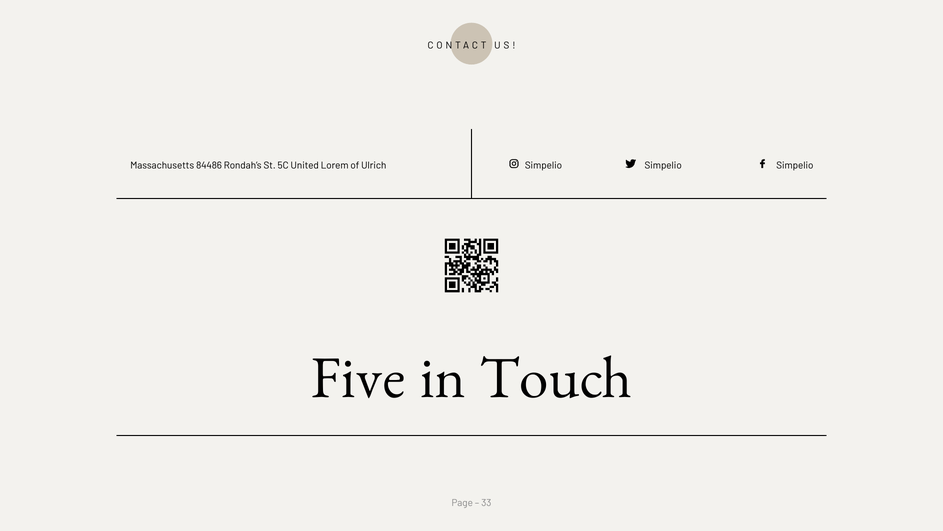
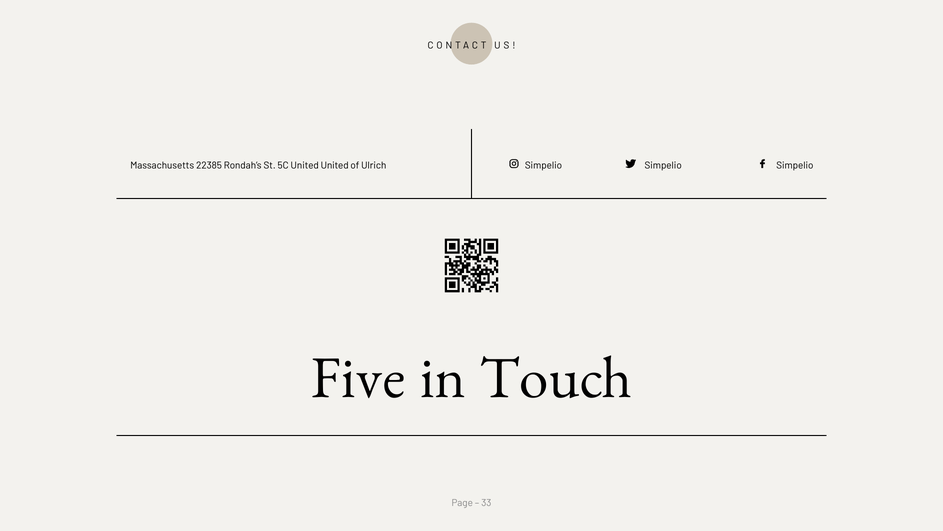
84486: 84486 -> 22385 (209, 165)
United Lorem: Lorem -> United (335, 165)
